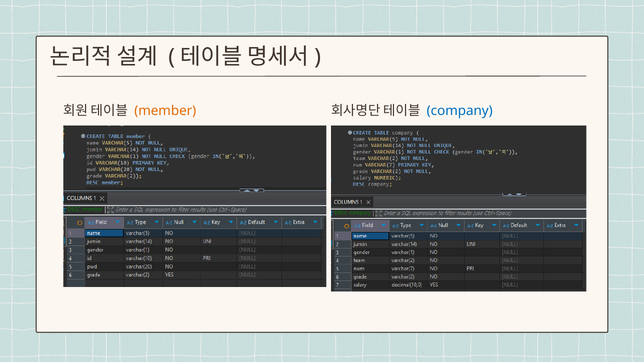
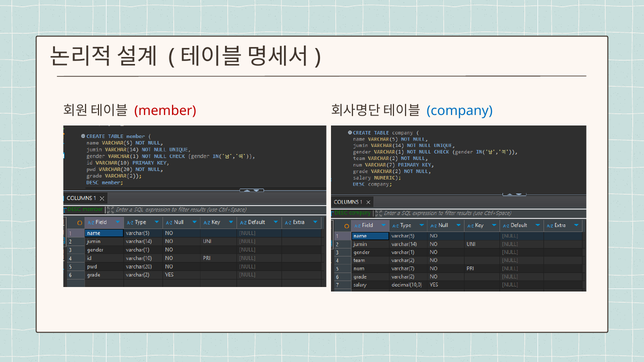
member colour: orange -> red (165, 111)
